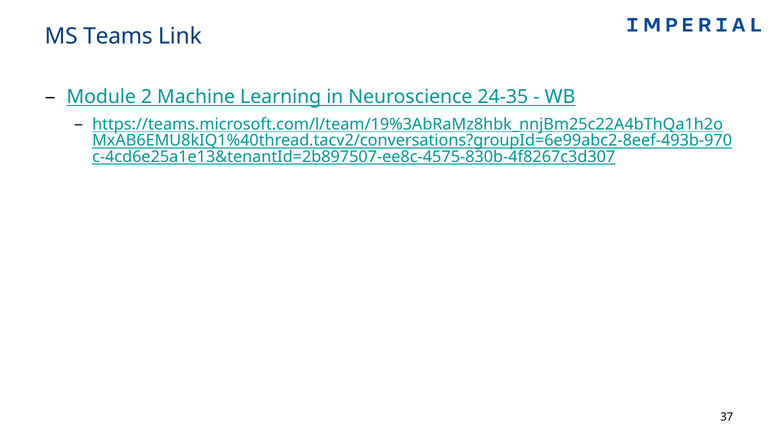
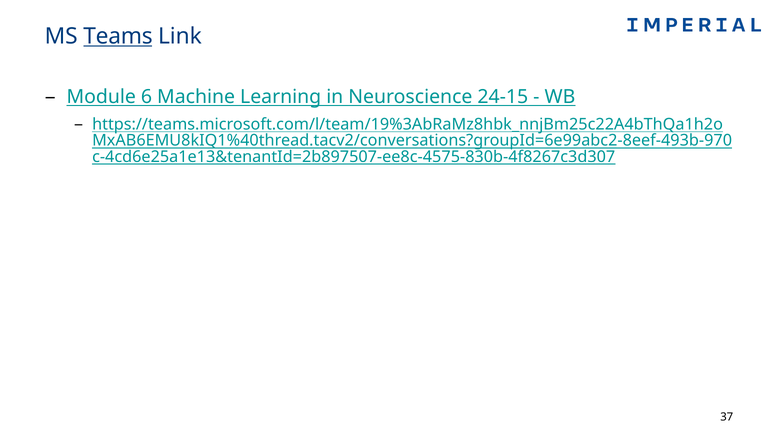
Teams underline: none -> present (118, 36)
2: 2 -> 6 (147, 97)
24-35: 24-35 -> 24-15 (503, 97)
